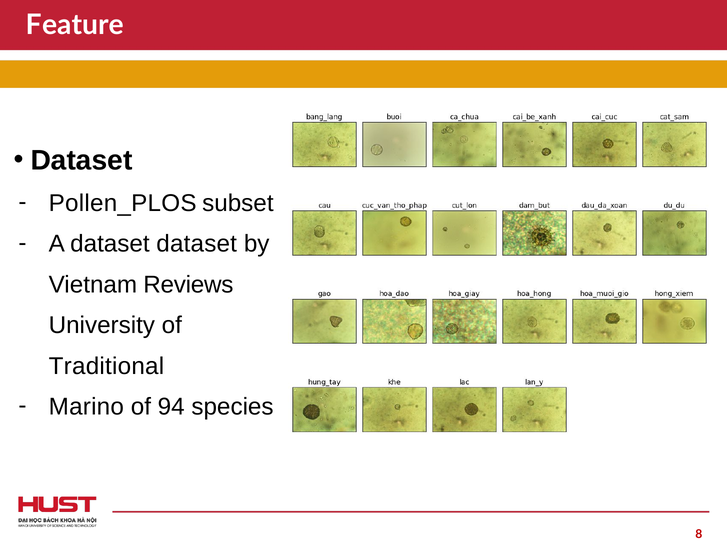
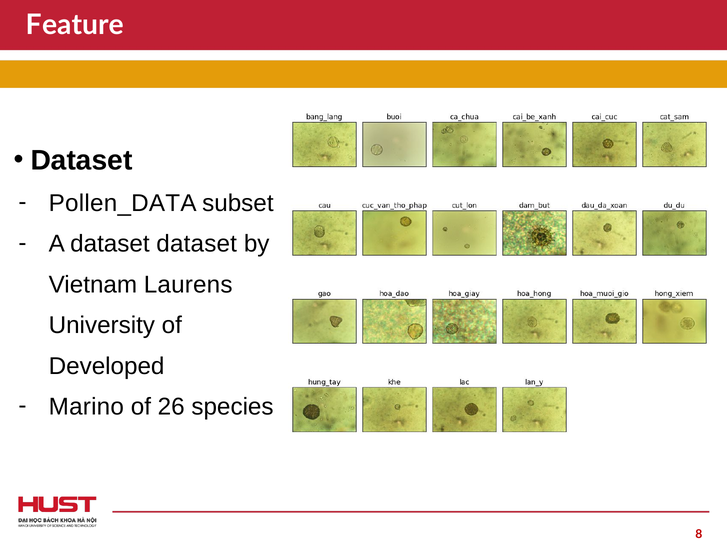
Pollen_PLOS: Pollen_PLOS -> Pollen_DATA (123, 203)
Reviews: Reviews -> Laurens (188, 285)
Traditional: Traditional -> Developed (107, 366)
94: 94 -> 26 (171, 407)
